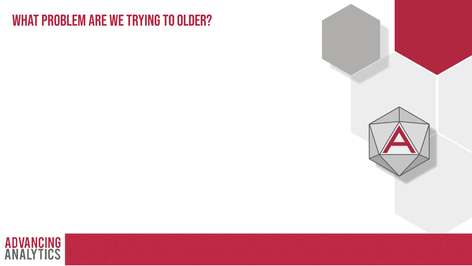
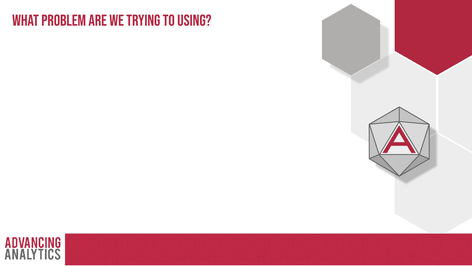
older: older -> using (194, 21)
